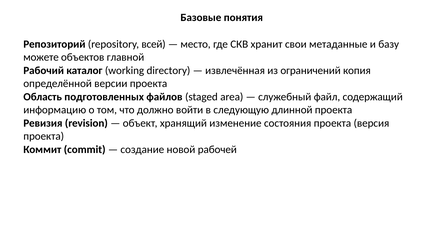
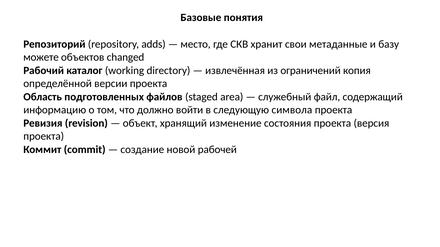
всей: всей -> adds (154, 44)
главной: главной -> changed (126, 57)
длинной: длинной -> символа (292, 110)
